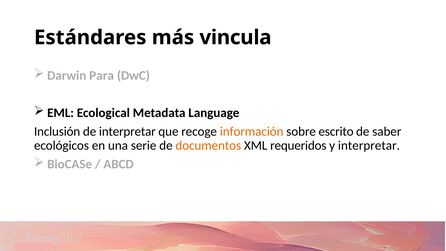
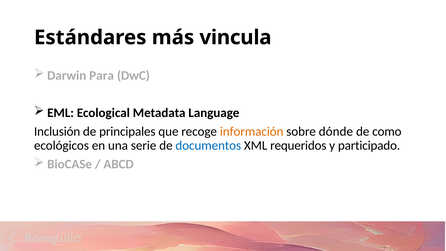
de interpretar: interpretar -> principales (127, 132)
escrito: escrito -> dónde (336, 132)
saber: saber -> como (387, 132)
documentos colour: orange -> blue (208, 146)
y interpretar: interpretar -> participado (369, 146)
